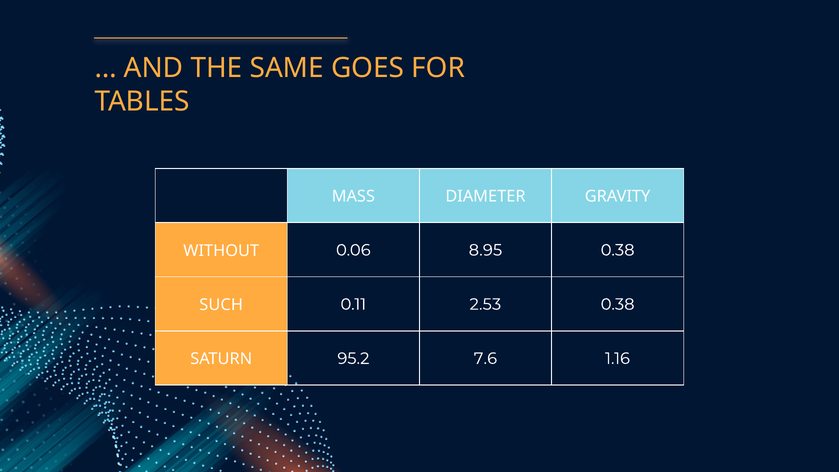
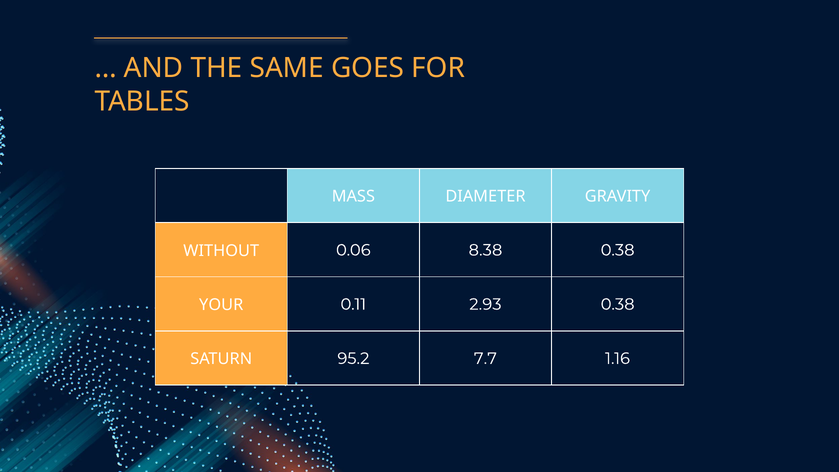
8.95: 8.95 -> 8.38 (485, 250)
SUCH: SUCH -> YOUR (221, 305)
2.53: 2.53 -> 2.93 (485, 304)
7.6: 7.6 -> 7.7 (485, 358)
